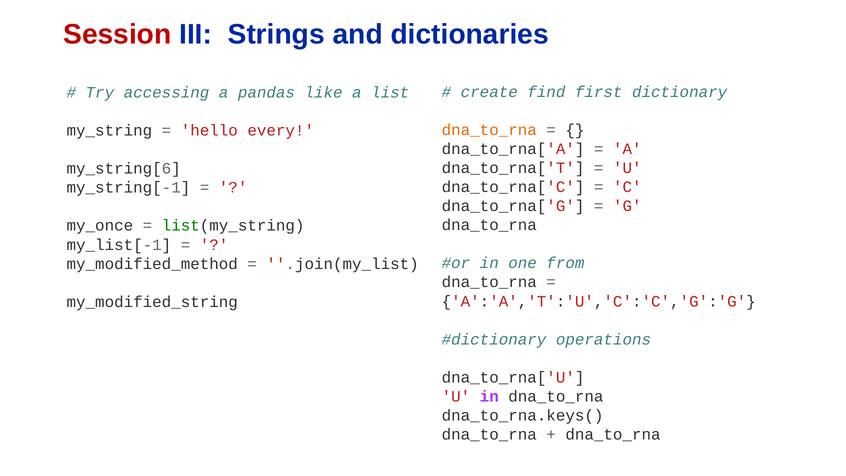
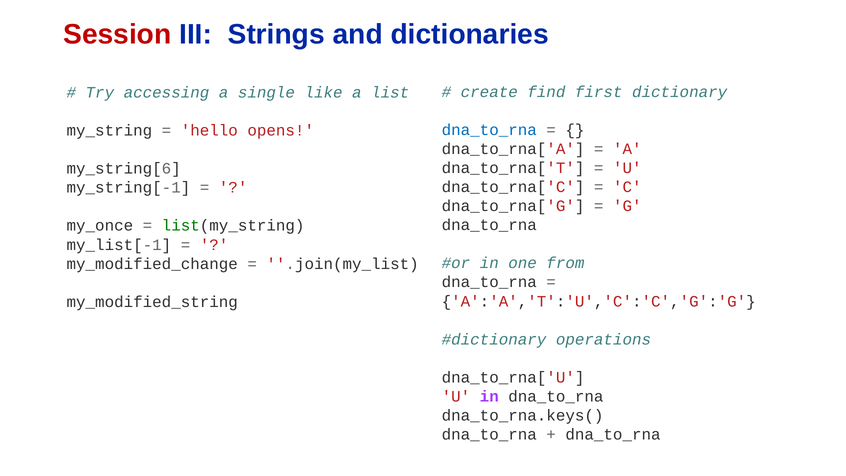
pandas: pandas -> single (266, 92)
dna_to_rna colour: orange -> blue (489, 130)
every: every -> opens (281, 131)
my_modified_method: my_modified_method -> my_modified_change (152, 264)
